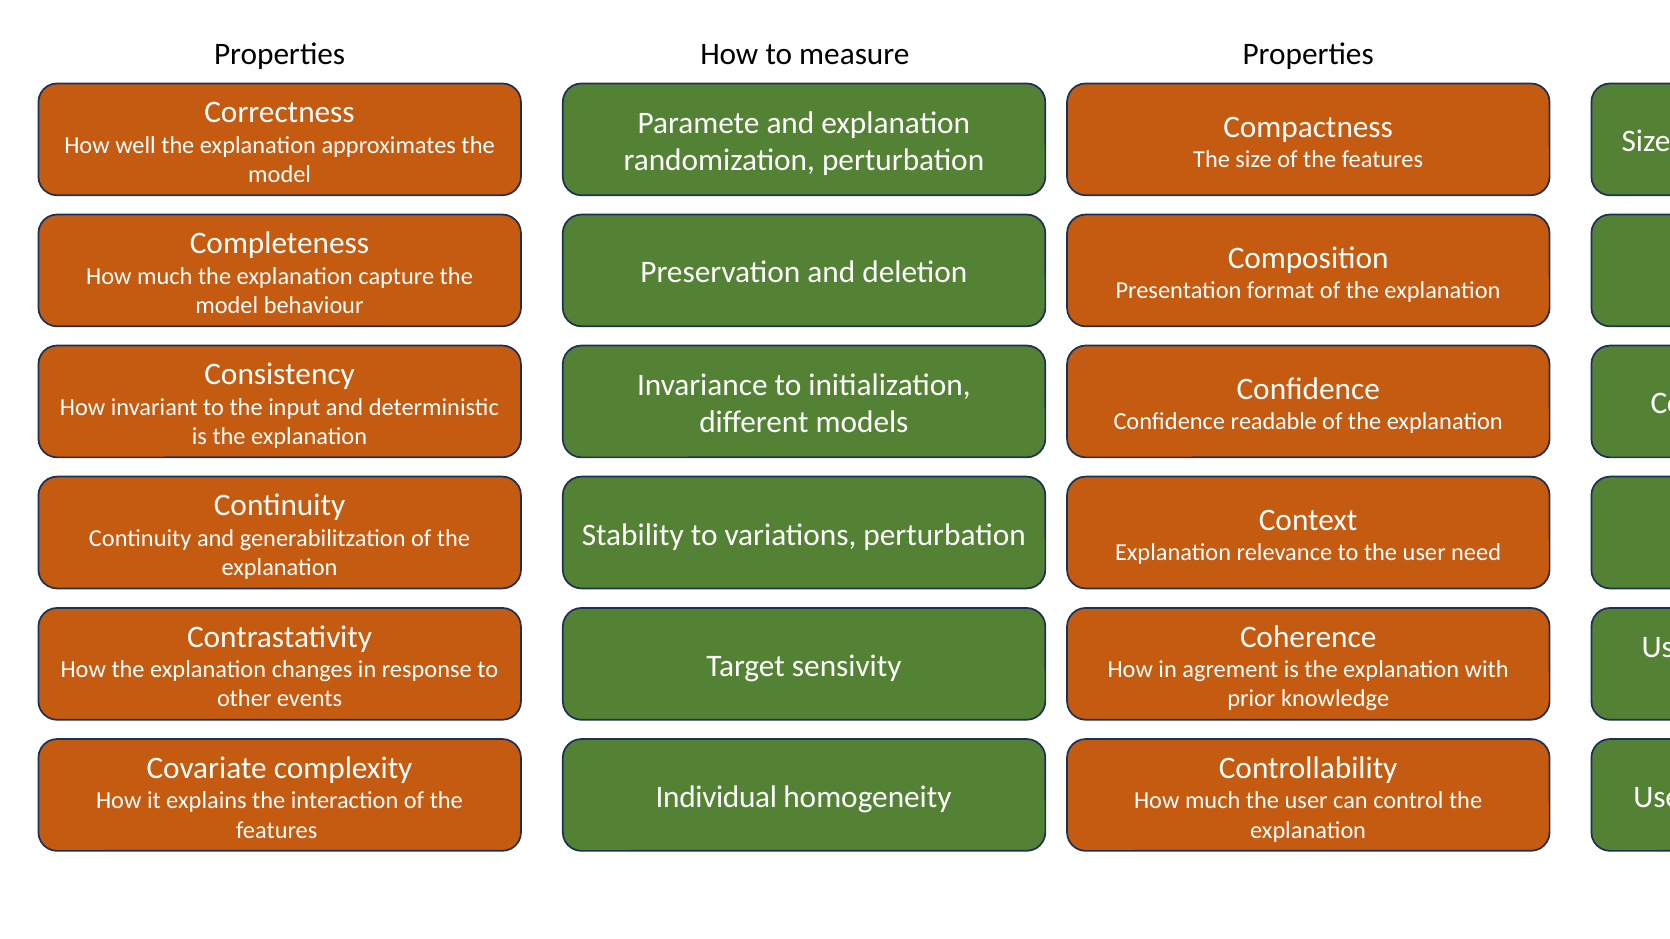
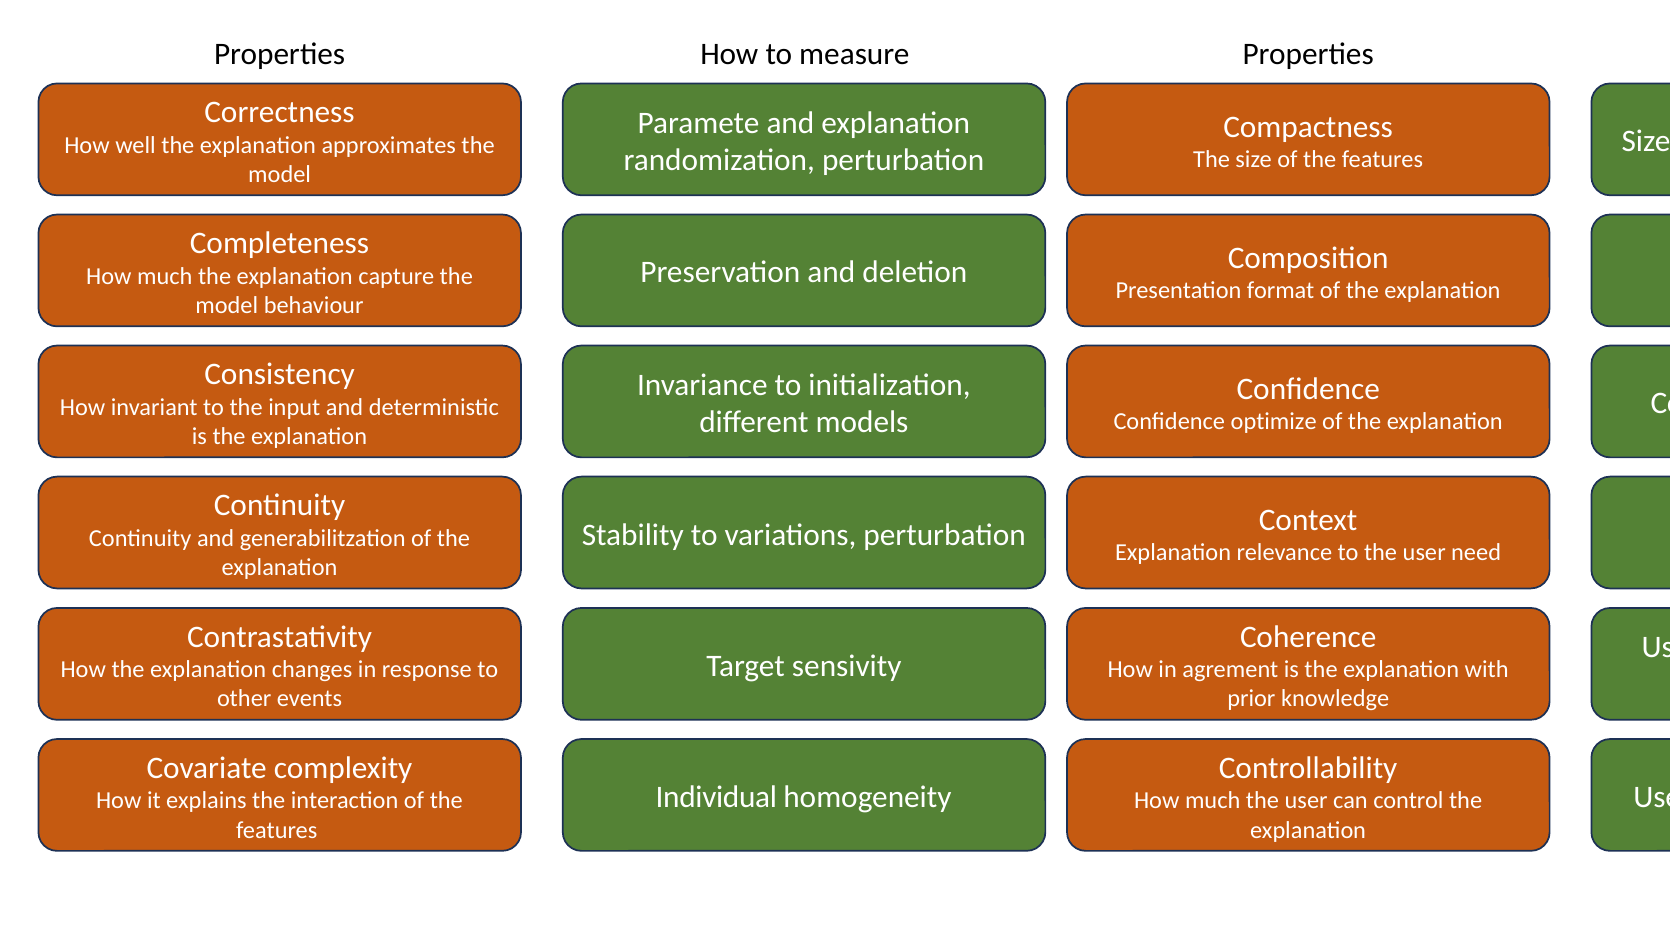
readable: readable -> optimize (1274, 422)
